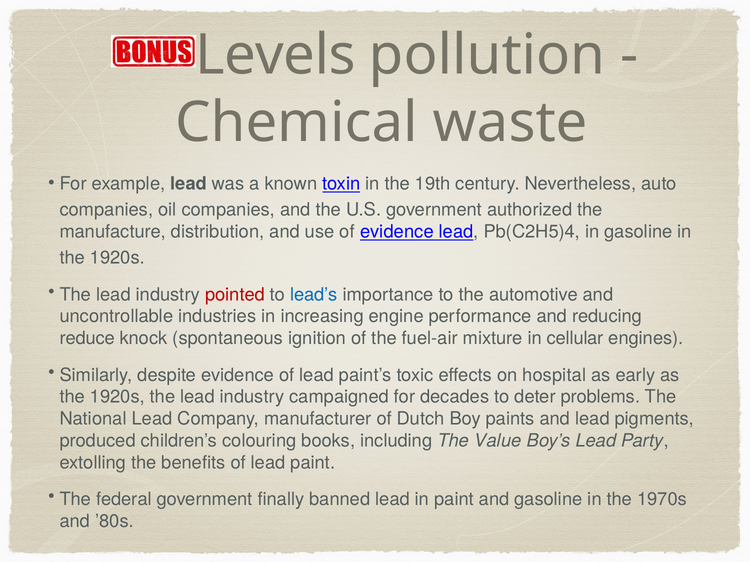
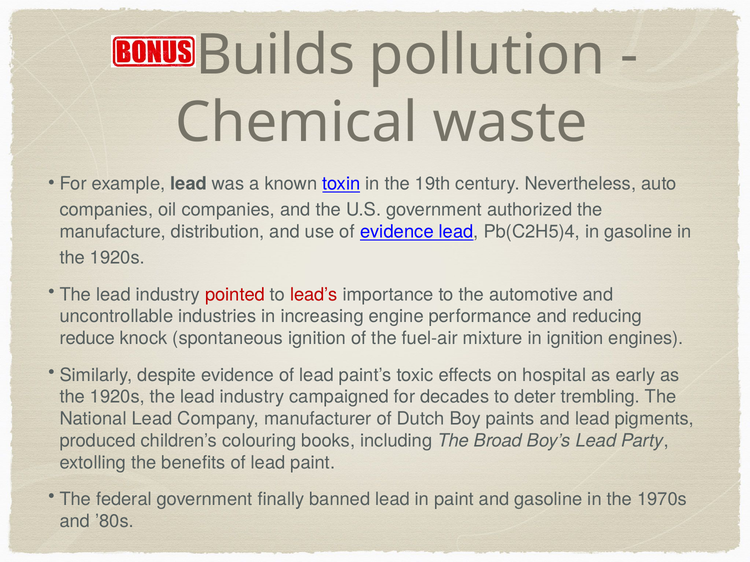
Levels: Levels -> Builds (275, 55)
lead’s colour: blue -> red (314, 295)
in cellular: cellular -> ignition (575, 339)
problems: problems -> trembling (600, 397)
Value: Value -> Broad (498, 441)
